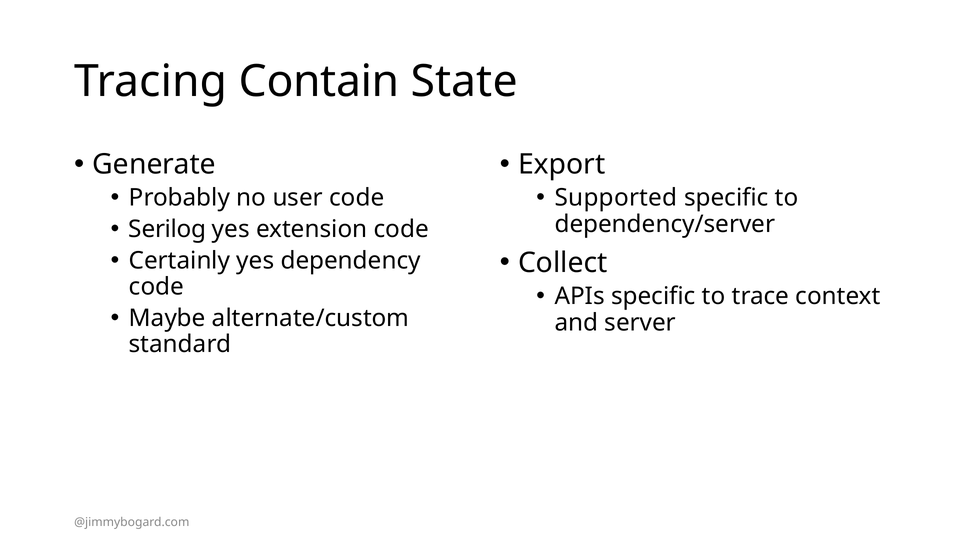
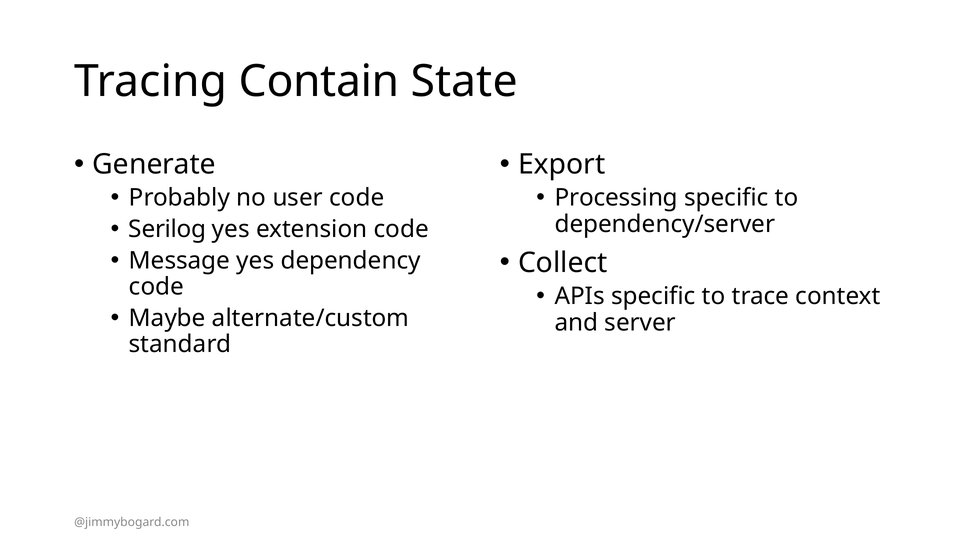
Supported: Supported -> Processing (616, 198)
Certainly: Certainly -> Message (180, 261)
